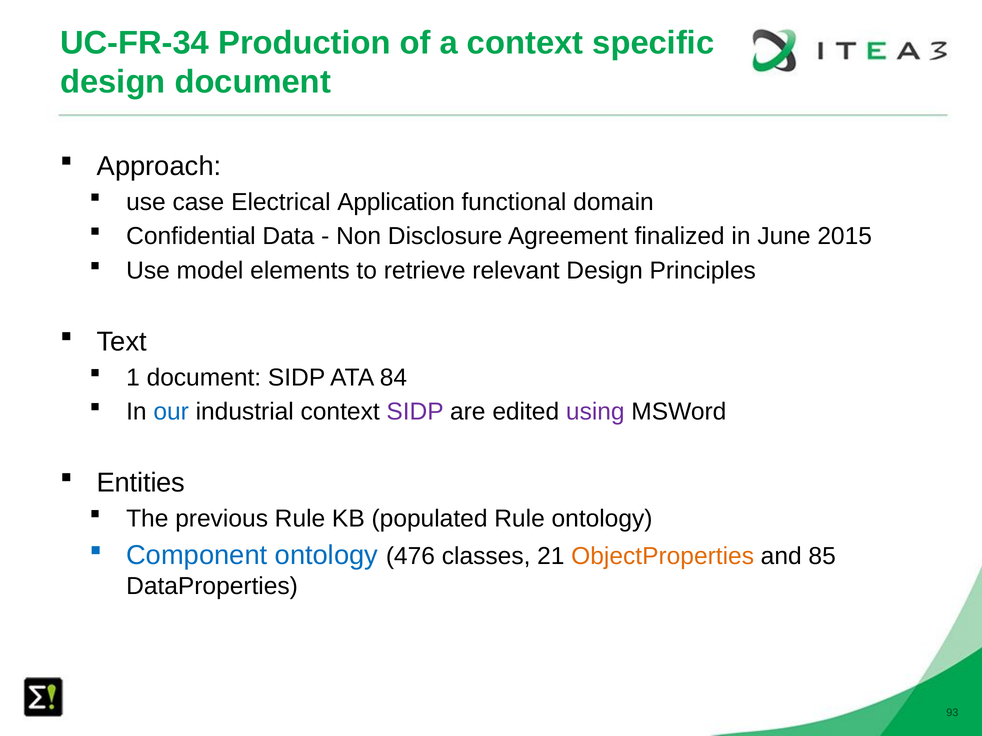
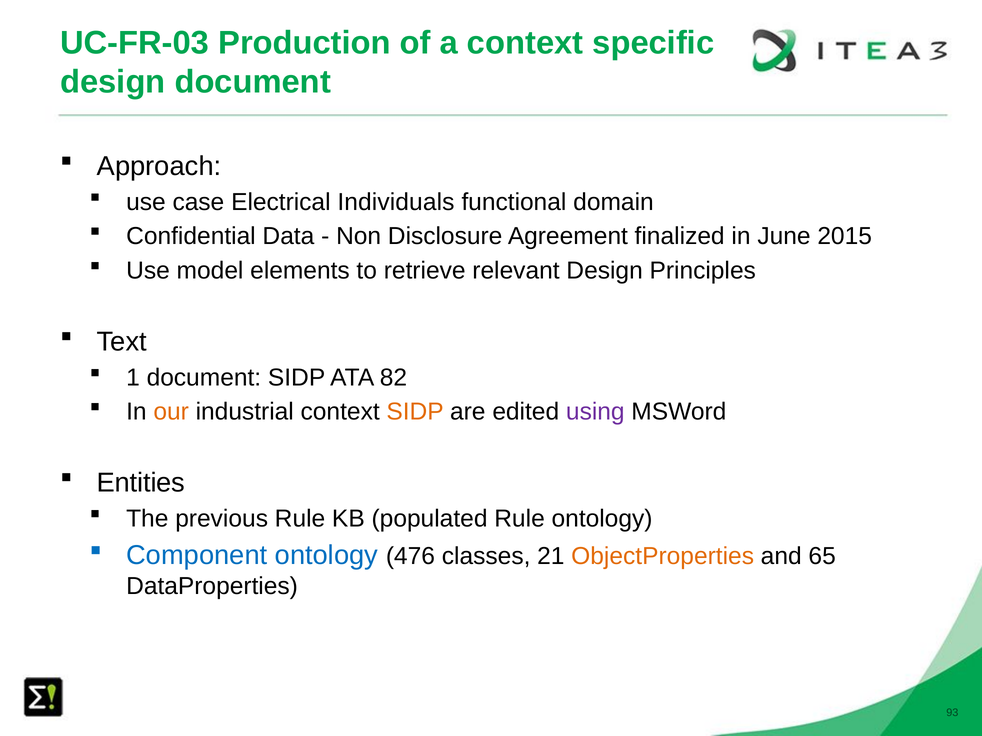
UC-FR-34: UC-FR-34 -> UC-FR-03 (135, 43)
Application: Application -> Individuals (396, 202)
84: 84 -> 82 (393, 378)
our colour: blue -> orange (171, 412)
SIDP colour: purple -> orange (415, 412)
85: 85 -> 65 (822, 557)
